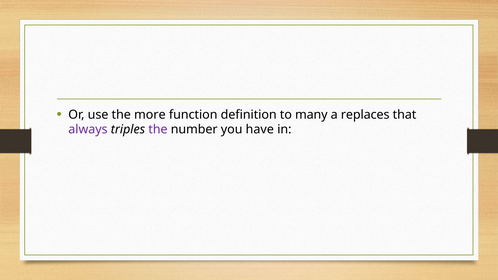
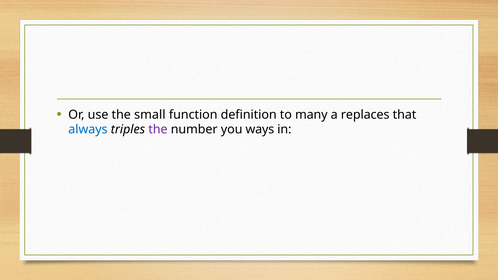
more: more -> small (150, 115)
always colour: purple -> blue (88, 130)
have: have -> ways (260, 130)
